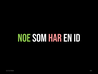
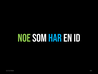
HAR colour: pink -> light blue (55, 38)
